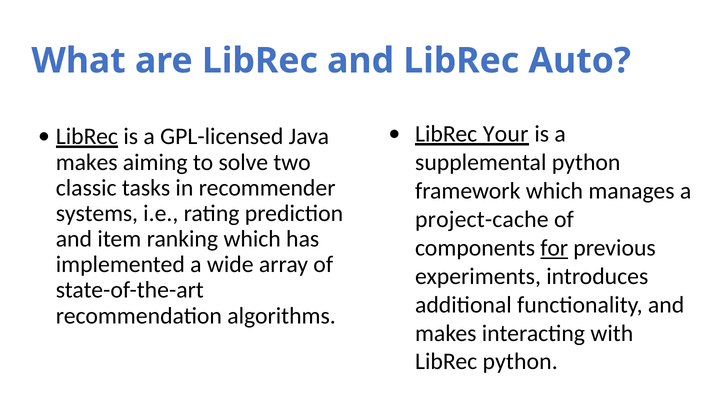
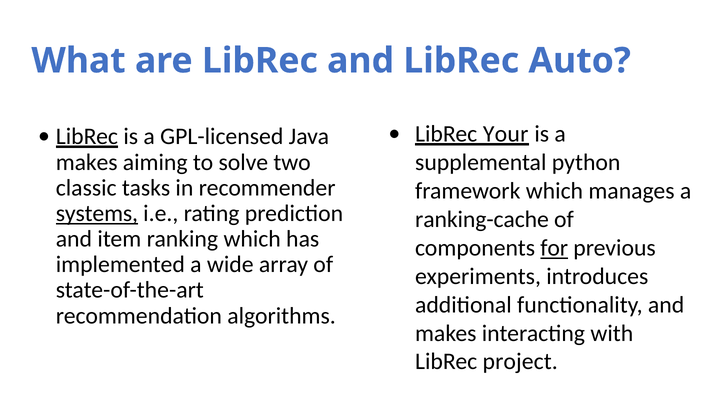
systems underline: none -> present (97, 214)
project-cache: project-cache -> ranking-cache (482, 220)
LibRec python: python -> project (520, 362)
